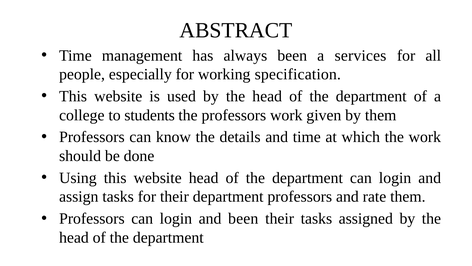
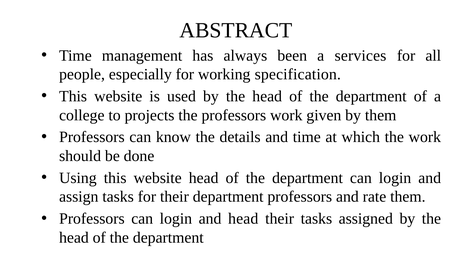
students: students -> projects (150, 115)
and been: been -> head (243, 218)
